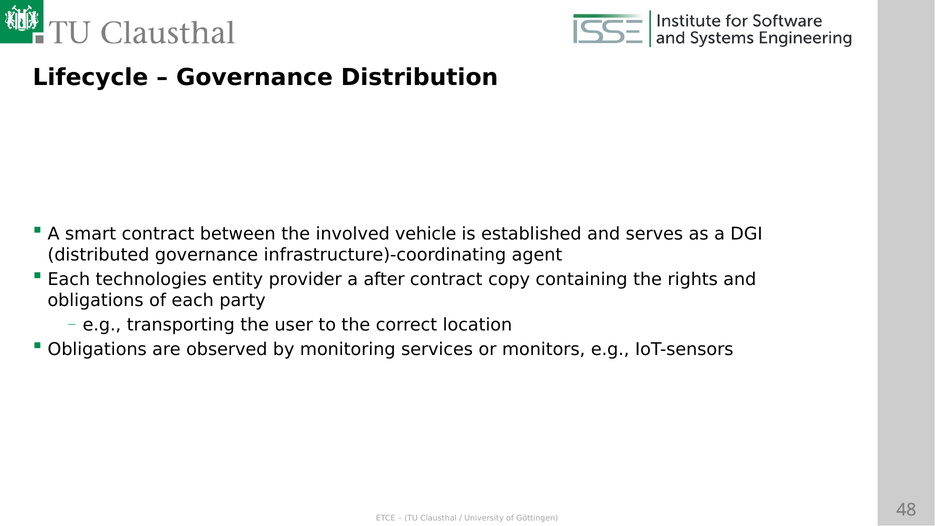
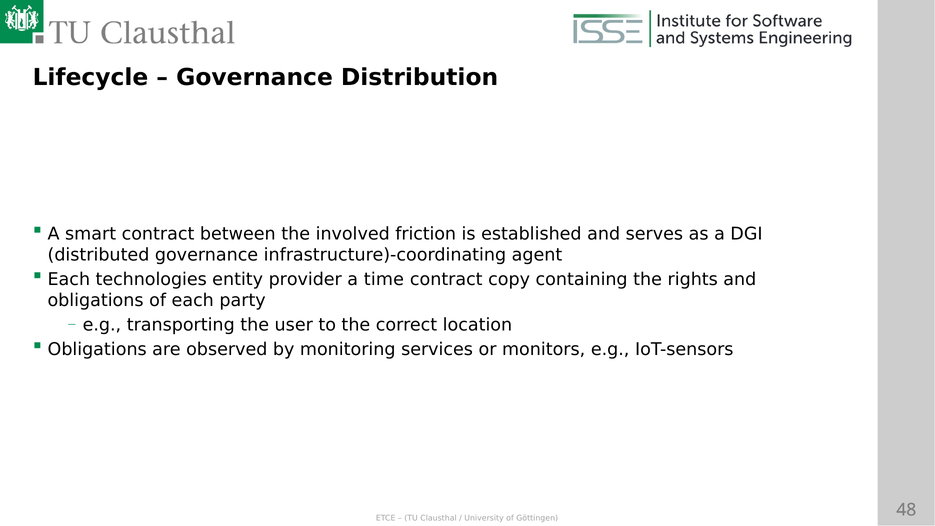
vehicle: vehicle -> friction (426, 234)
after: after -> time (384, 279)
